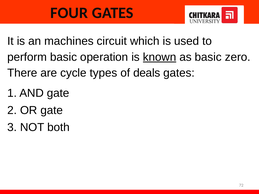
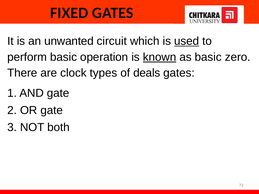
FOUR: FOUR -> FIXED (69, 13)
machines: machines -> unwanted (69, 41)
used underline: none -> present (187, 41)
cycle: cycle -> clock (73, 73)
